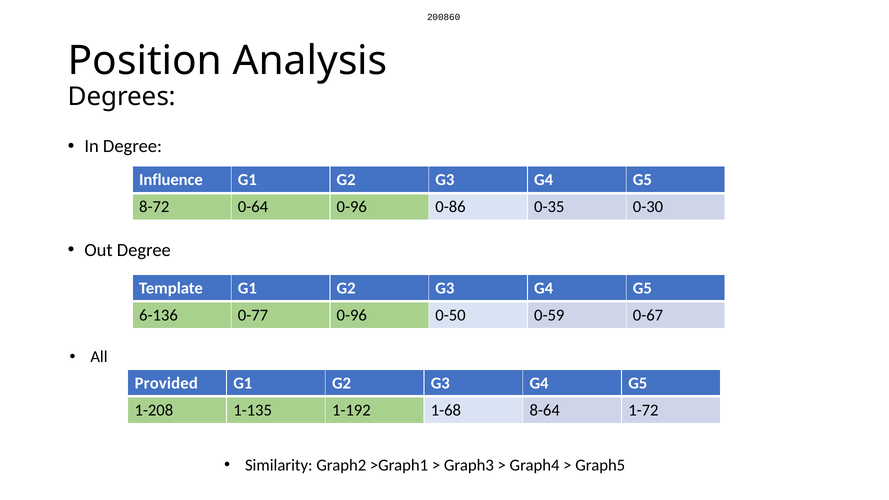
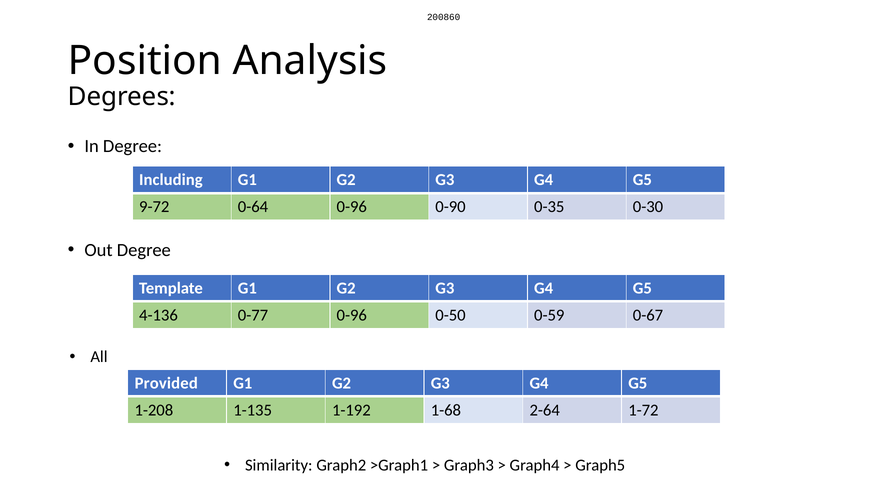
Influence: Influence -> Including (171, 180)
8-72: 8-72 -> 9-72 (154, 207)
0-86: 0-86 -> 0-90 (451, 207)
6-136: 6-136 -> 4-136 (158, 315)
8-64: 8-64 -> 2-64 (545, 410)
